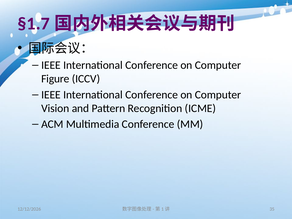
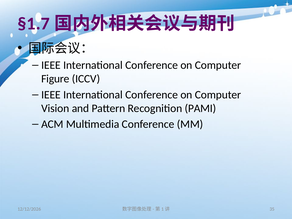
ICME: ICME -> PAMI (200, 108)
